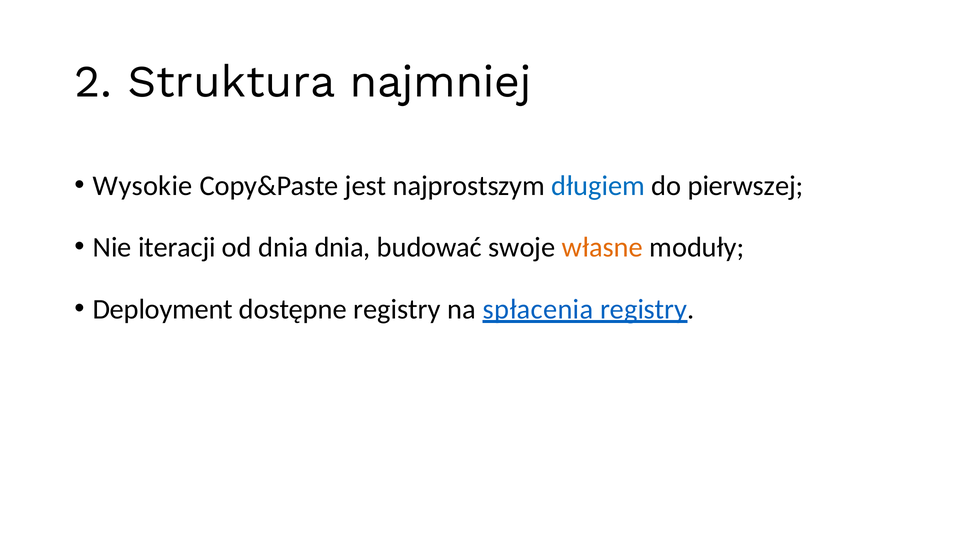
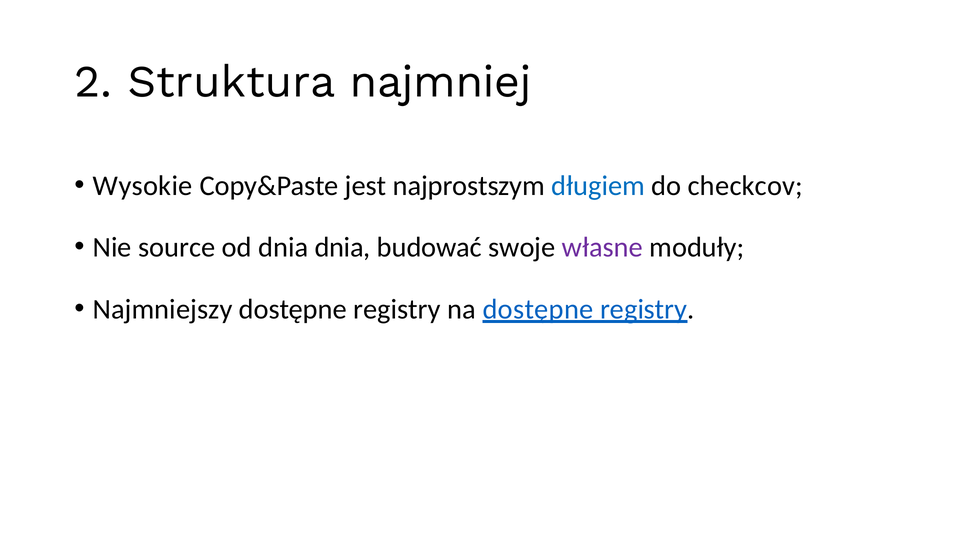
pierwszej: pierwszej -> checkcov (745, 186)
iteracji: iteracji -> source (177, 247)
własne colour: orange -> purple (602, 247)
Deployment: Deployment -> Najmniejszy (163, 309)
na spłacenia: spłacenia -> dostępne (538, 309)
